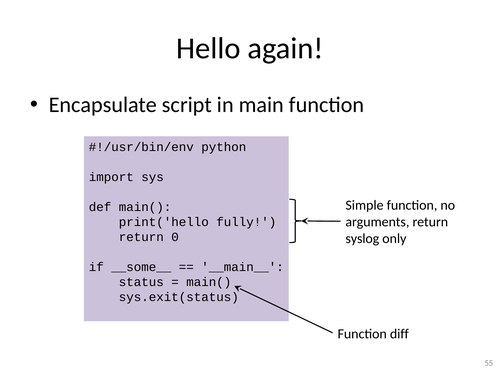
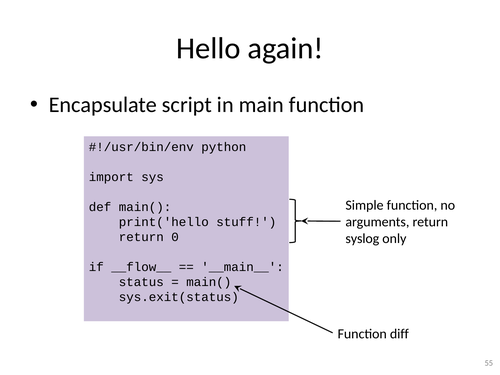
fully: fully -> stuff (246, 222)
__some__: __some__ -> __flow__ (141, 267)
